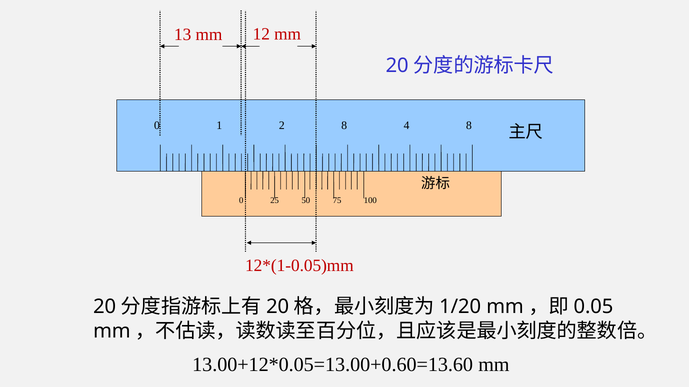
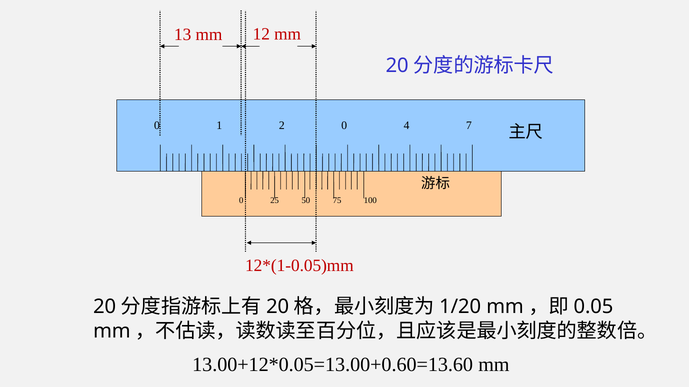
2 8: 8 -> 0 (344, 126)
4 8: 8 -> 7 (469, 126)
